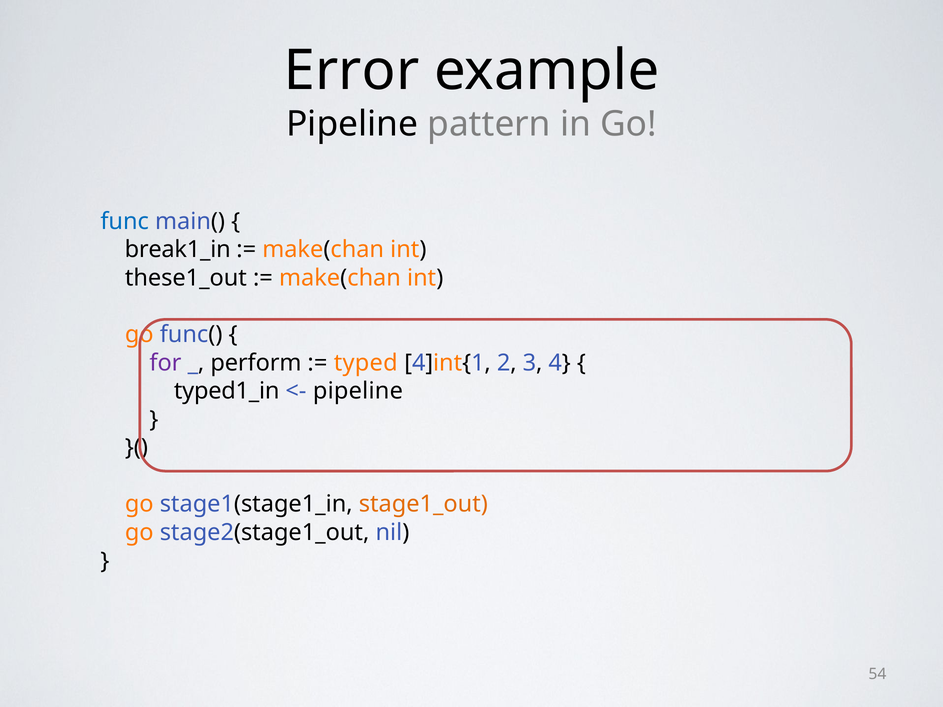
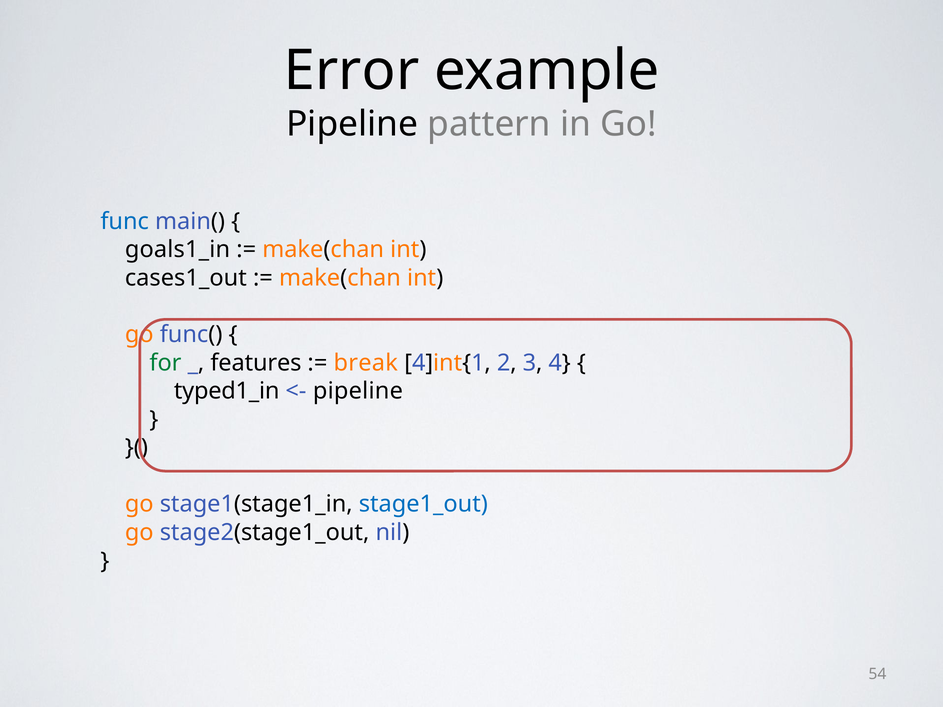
break1_in: break1_in -> goals1_in (177, 250)
these1_out: these1_out -> cases1_out (186, 278)
for colour: purple -> green (165, 363)
perform: perform -> features (256, 363)
typed: typed -> break (366, 363)
stage1_out colour: orange -> blue (423, 504)
